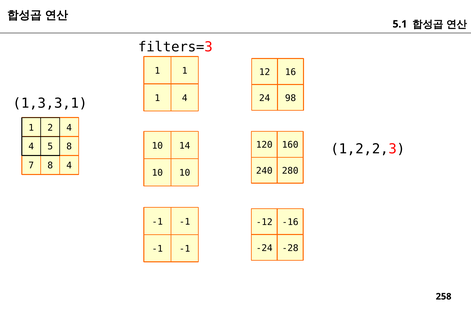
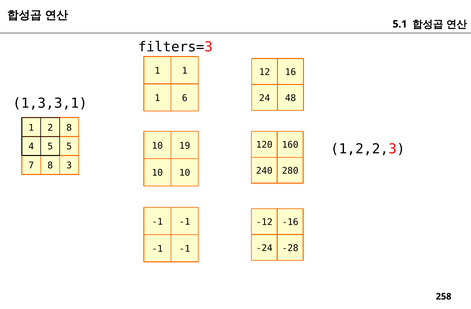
1 4: 4 -> 6 (185, 98)
98: 98 -> 48 (291, 98)
2 4: 4 -> 8 (69, 128)
14: 14 -> 19 (185, 146)
5 8: 8 -> 5 (69, 147)
8 4: 4 -> 3 (69, 166)
